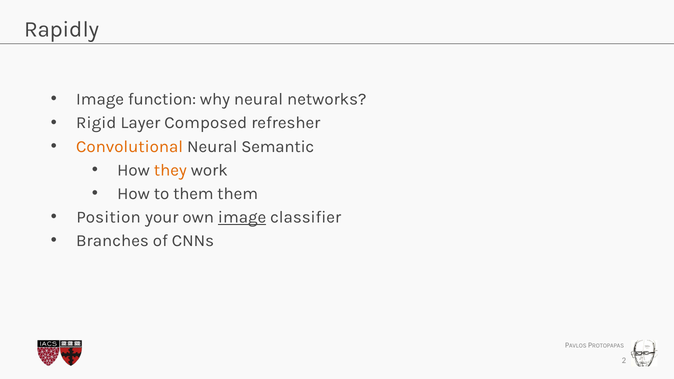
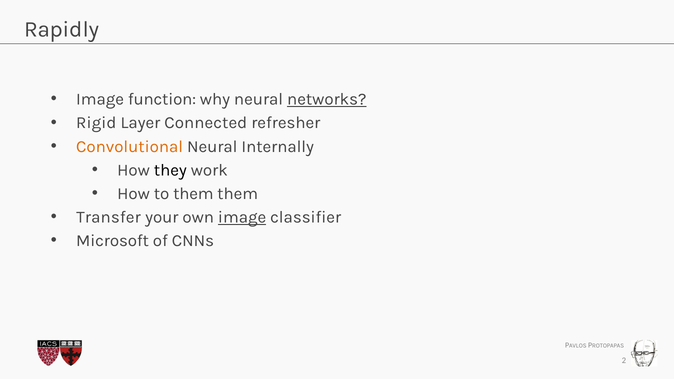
networks underline: none -> present (327, 99)
Composed: Composed -> Connected (206, 123)
Semantic: Semantic -> Internally (278, 147)
they colour: orange -> black (170, 170)
Position: Position -> Transfer (109, 217)
Branches: Branches -> Microsoft (113, 241)
